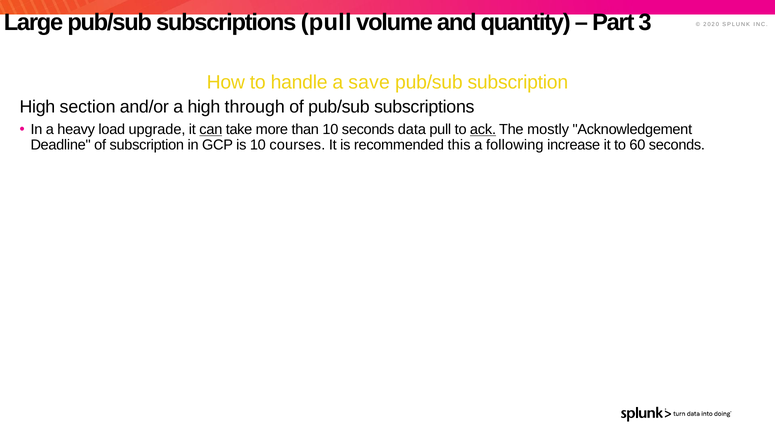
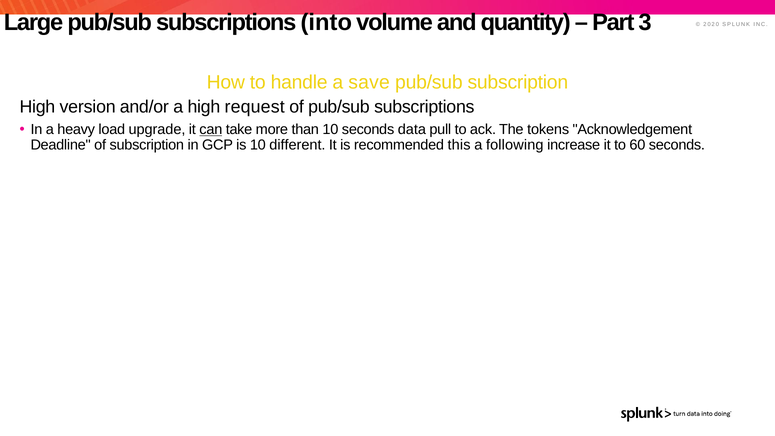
subscriptions pull: pull -> into (326, 22)
section: section -> version (88, 107)
through: through -> request (255, 107)
ack underline: present -> none (483, 129)
mostly: mostly -> tokens (548, 129)
courses: courses -> different (297, 145)
